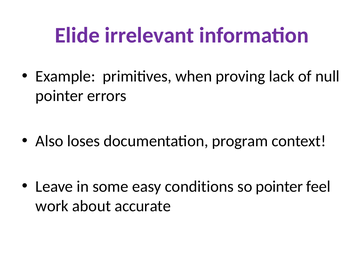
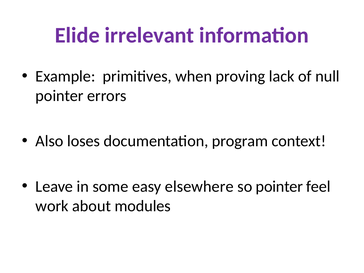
conditions: conditions -> elsewhere (199, 186)
accurate: accurate -> modules (143, 206)
